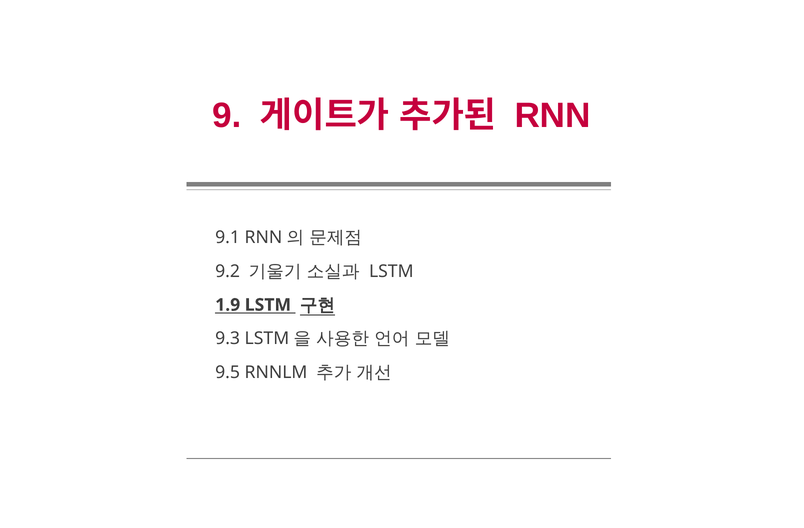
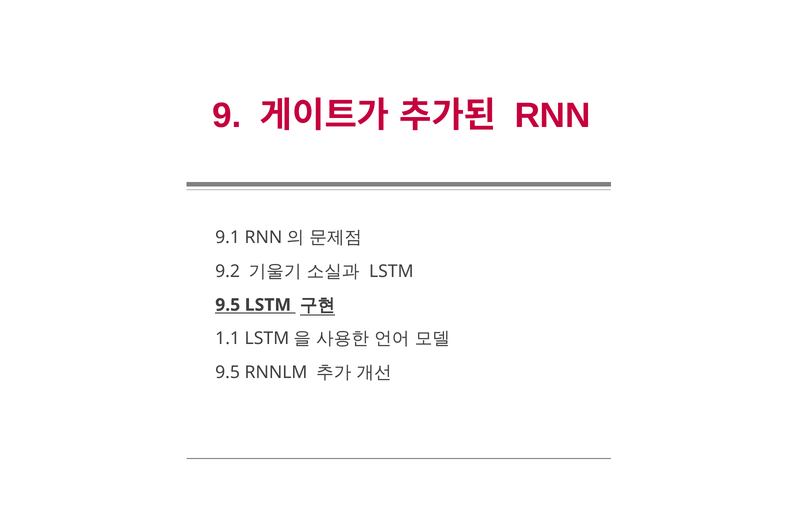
1.9: 1.9 -> 9.5 (228, 305)
9.3: 9.3 -> 1.1 (228, 339)
